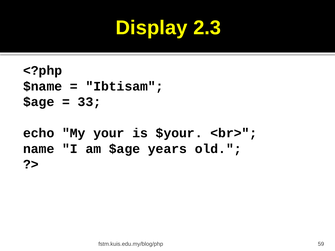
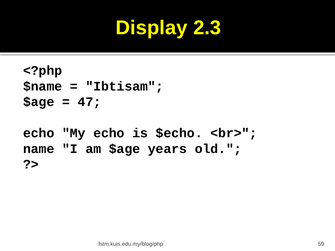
33: 33 -> 47 (89, 102)
My your: your -> echo (109, 133)
$your: $your -> $echo (179, 133)
